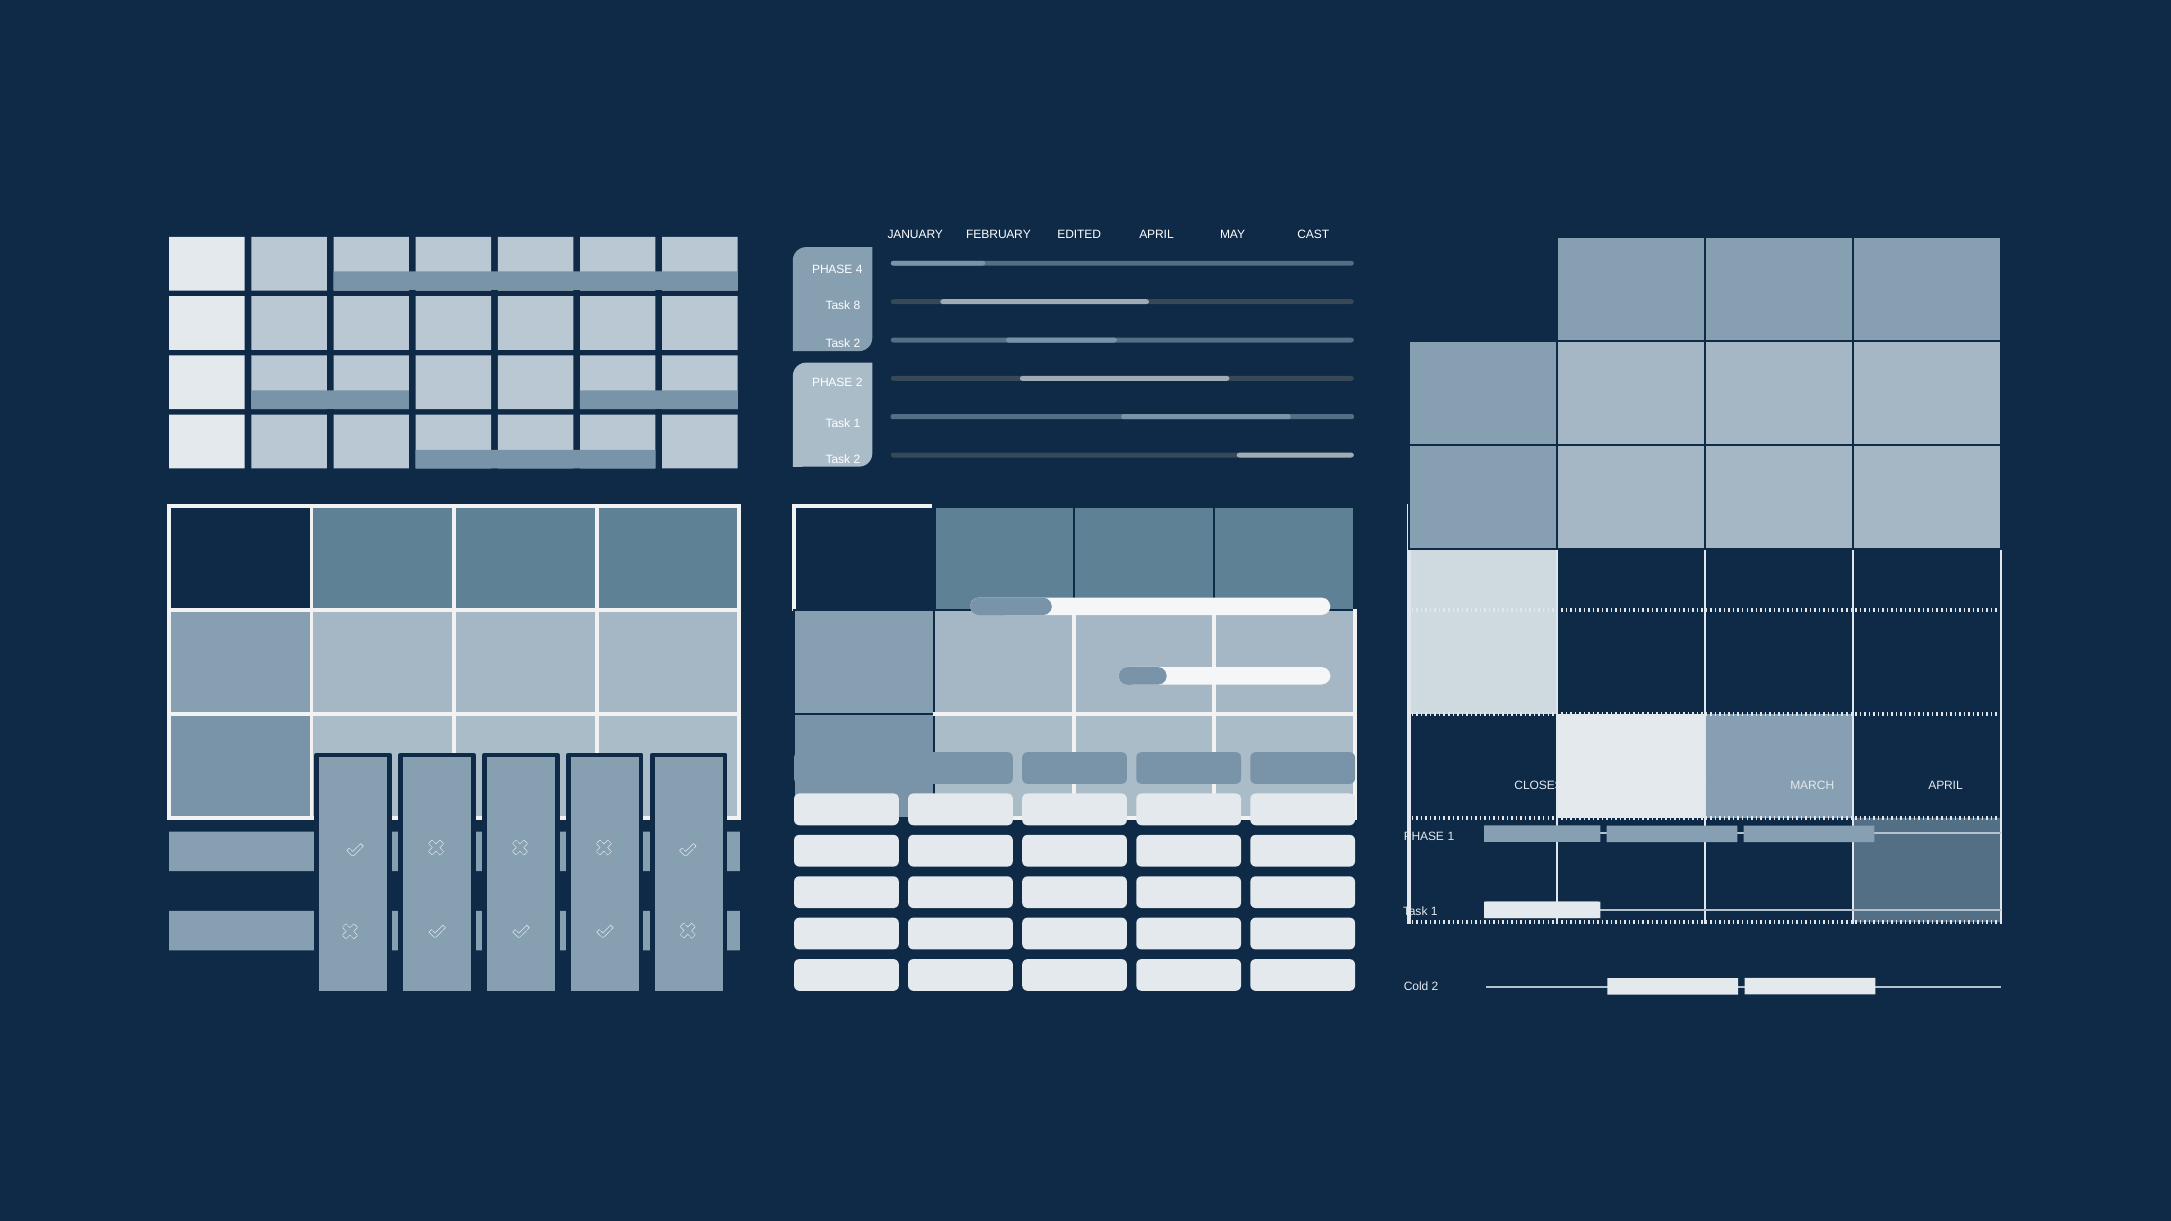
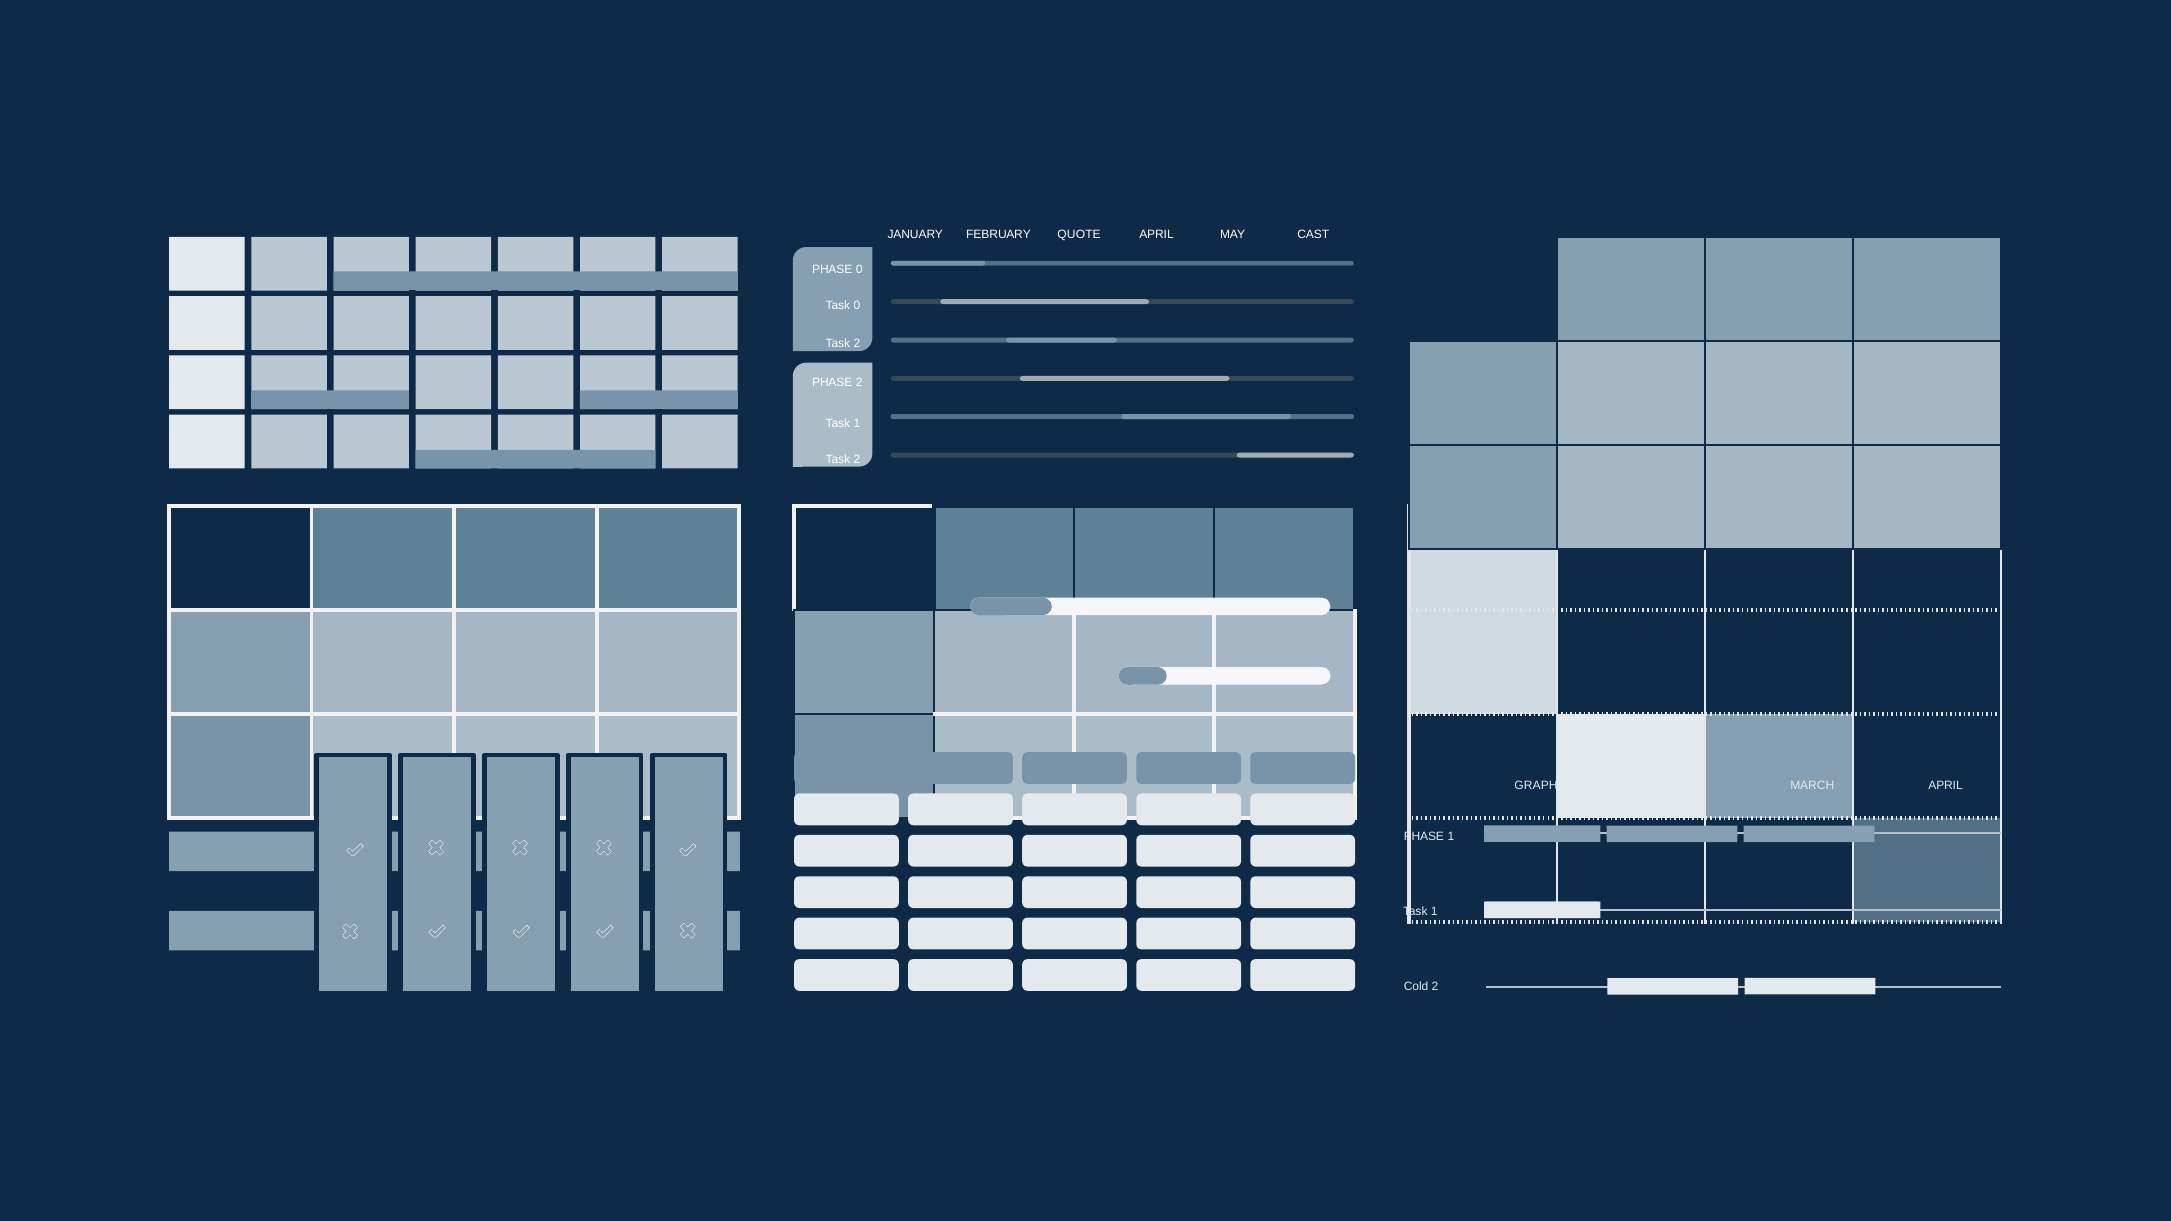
EDITED: EDITED -> QUOTE (1079, 234)
PHASE 4: 4 -> 0 (859, 269)
Task 8: 8 -> 0 (857, 306)
CLOSEST: CLOSEST -> GRAPHIC (1542, 786)
